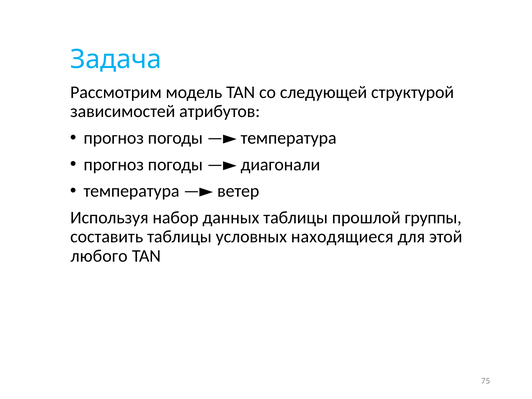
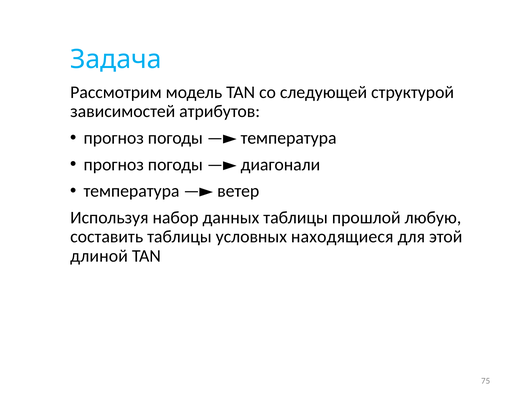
группы: группы -> любую (433, 218)
любого: любого -> длиной (99, 256)
